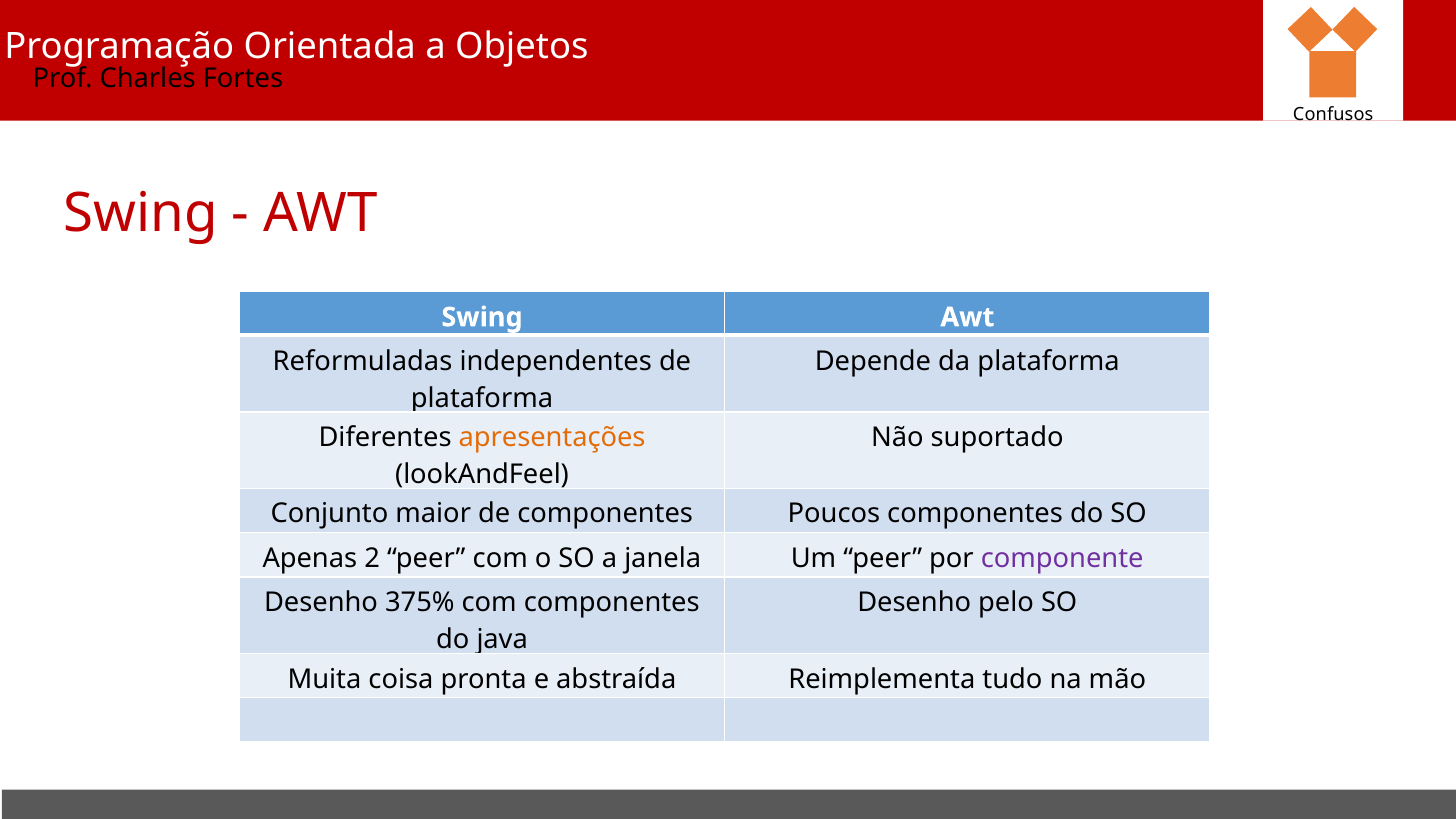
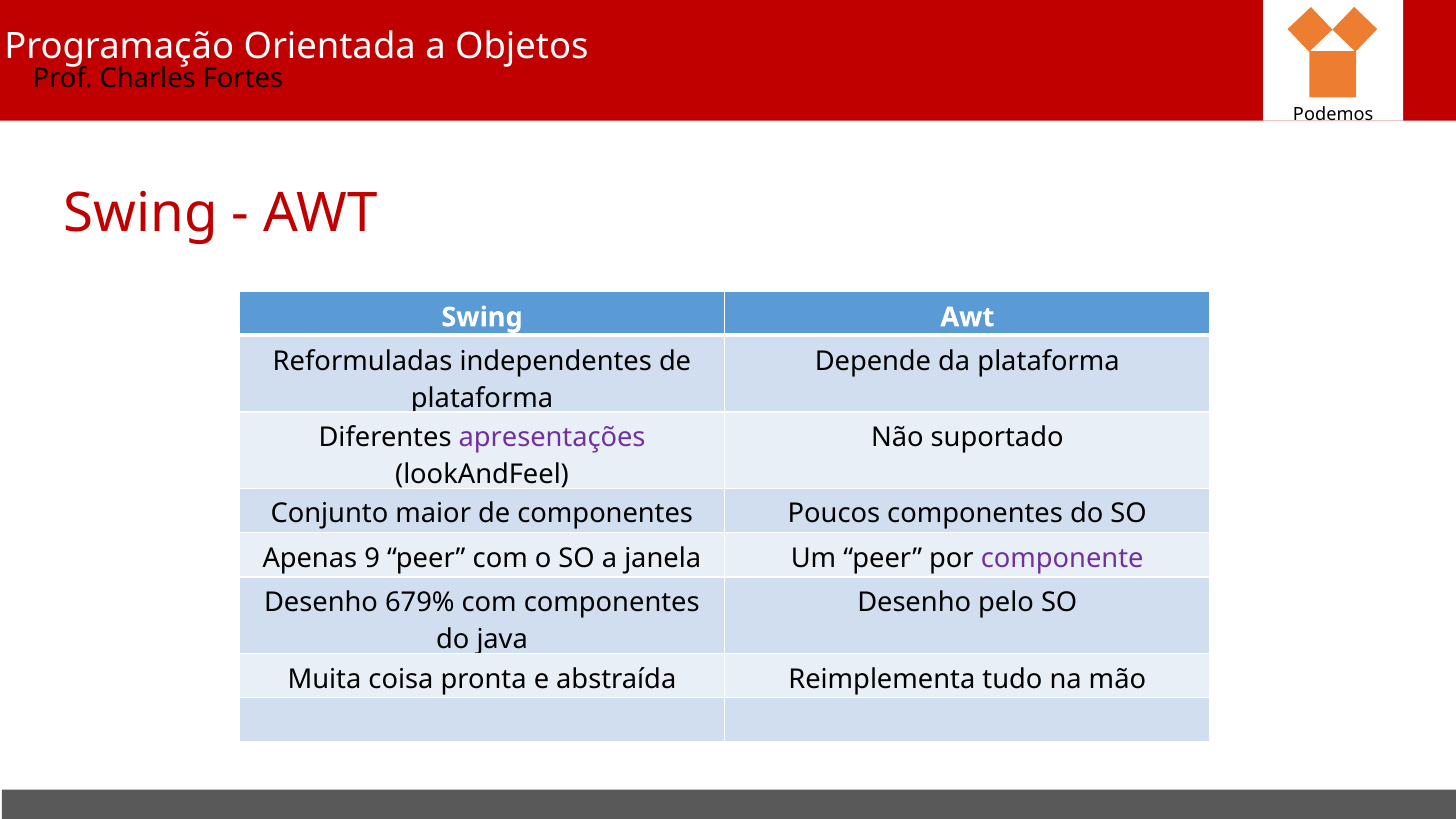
Confusos: Confusos -> Podemos (1333, 115)
apresentações colour: orange -> purple (552, 438)
2: 2 -> 9 (372, 558)
375%: 375% -> 679% (420, 603)
